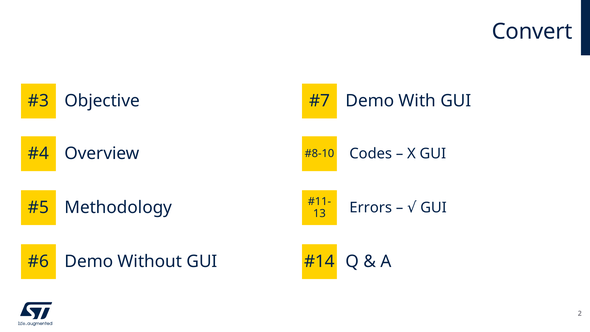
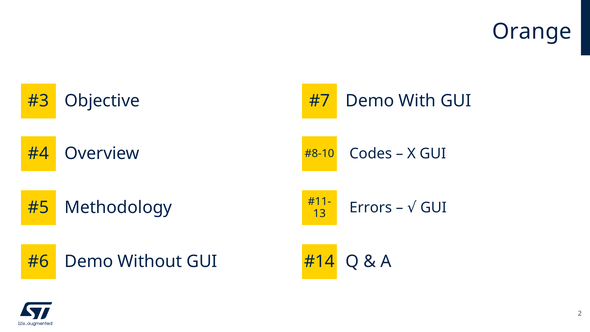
Convert: Convert -> Orange (532, 31)
